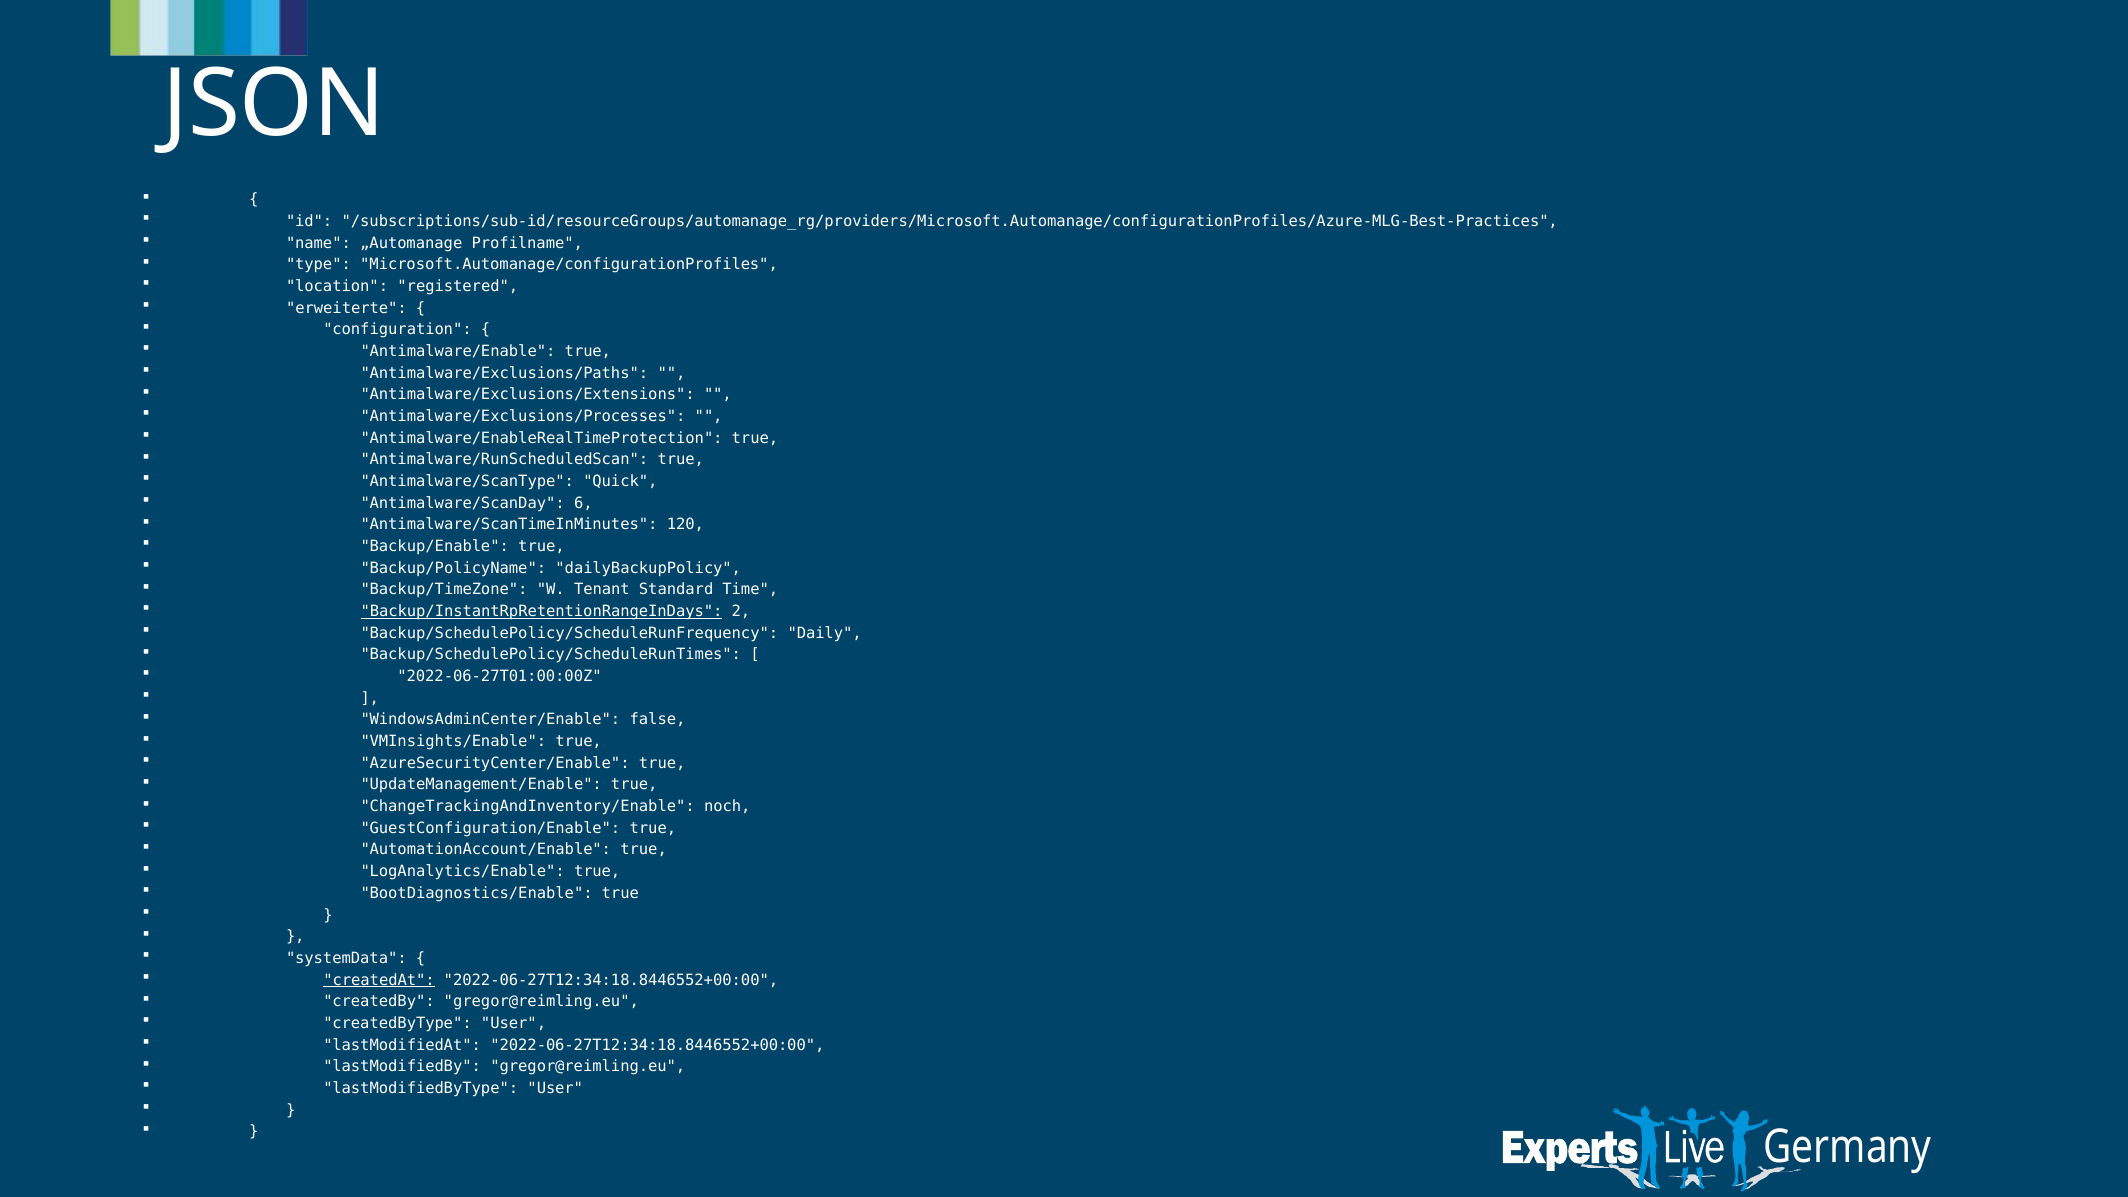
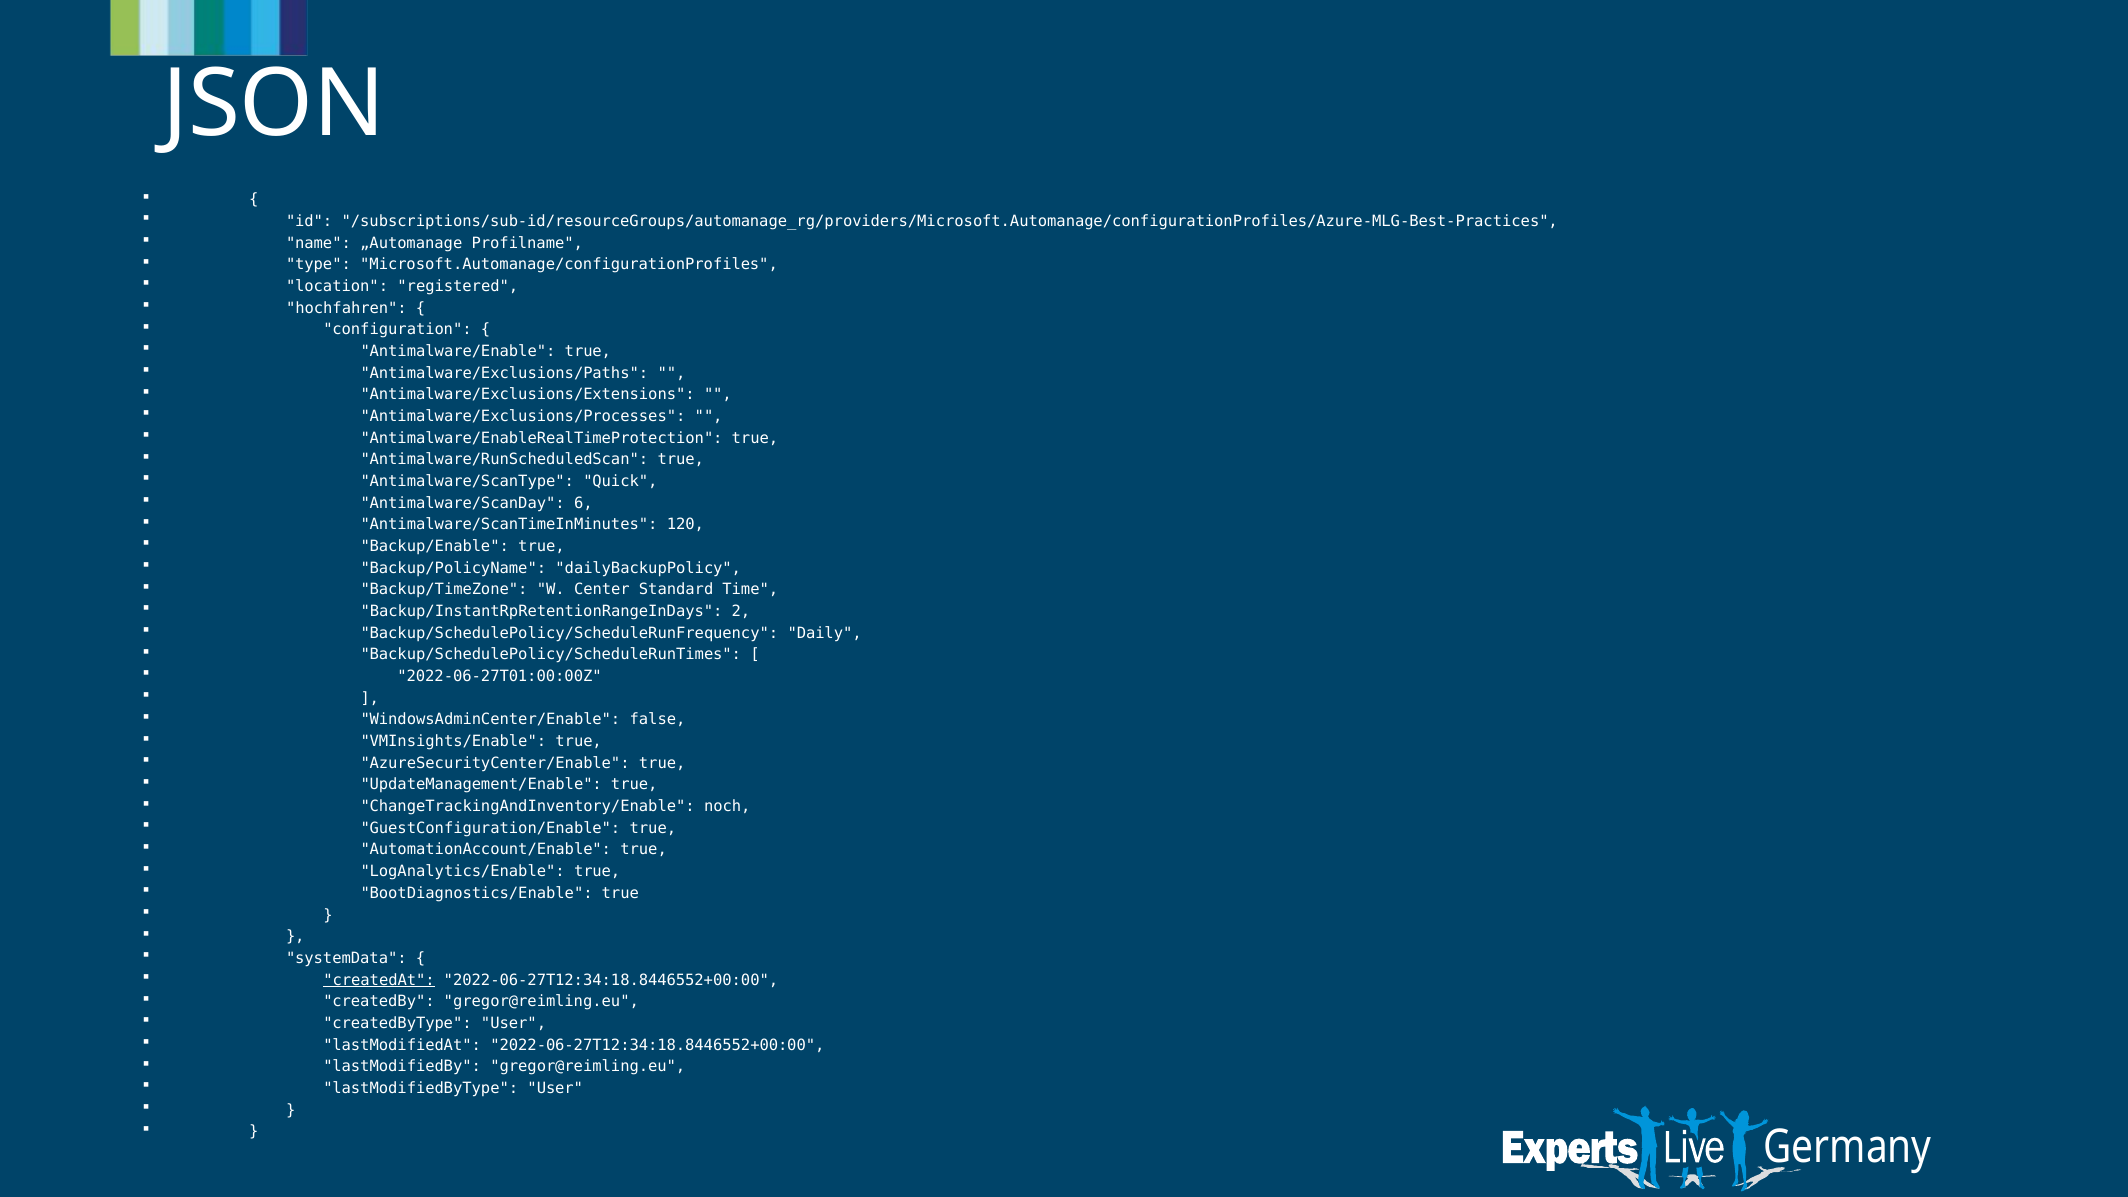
erweiterte: erweiterte -> hochfahren (346, 308)
Tenant: Tenant -> Center (602, 590)
Backup/InstantRpRetentionRangeInDays underline: present -> none (542, 611)
